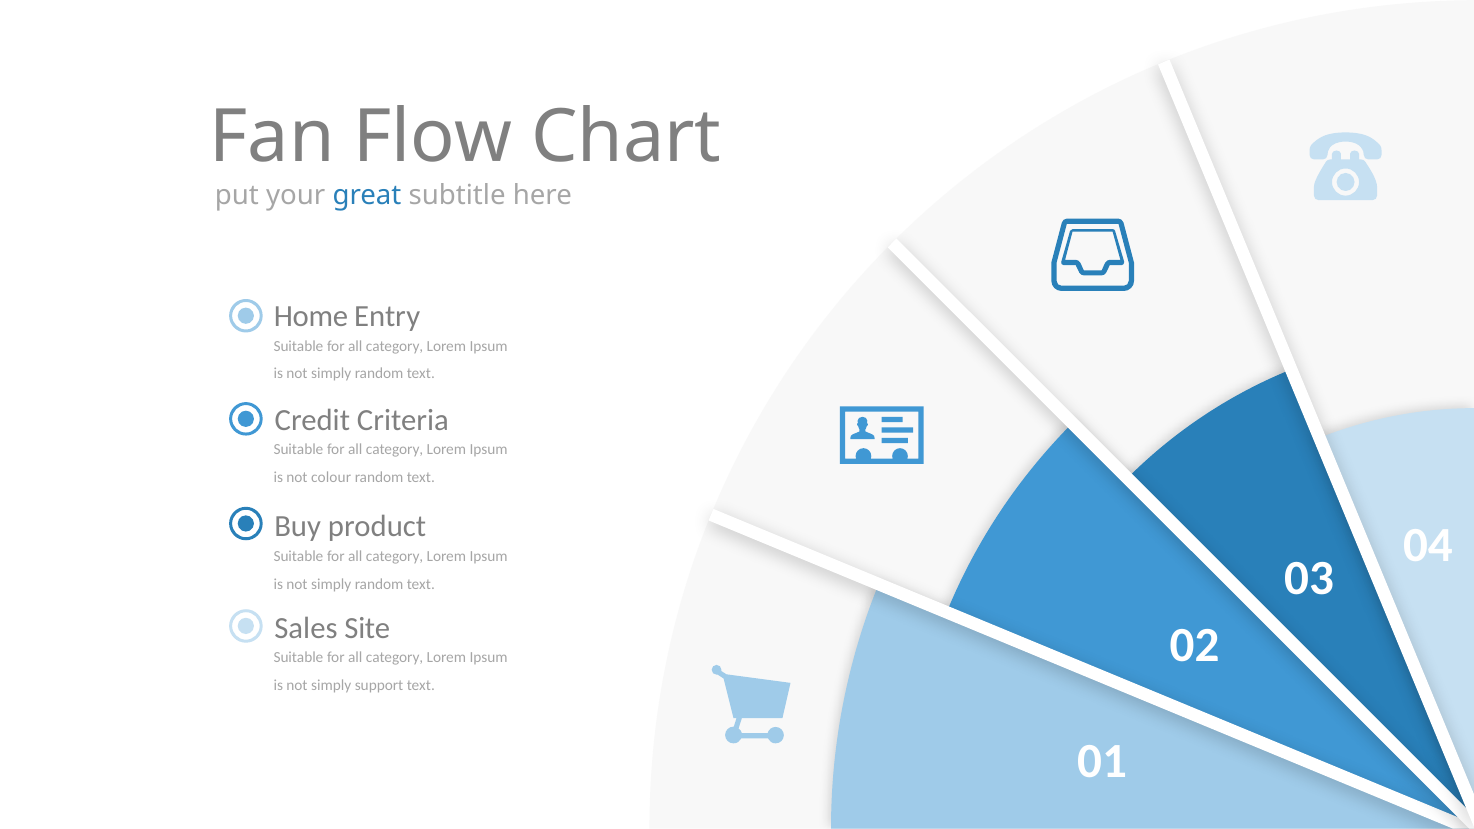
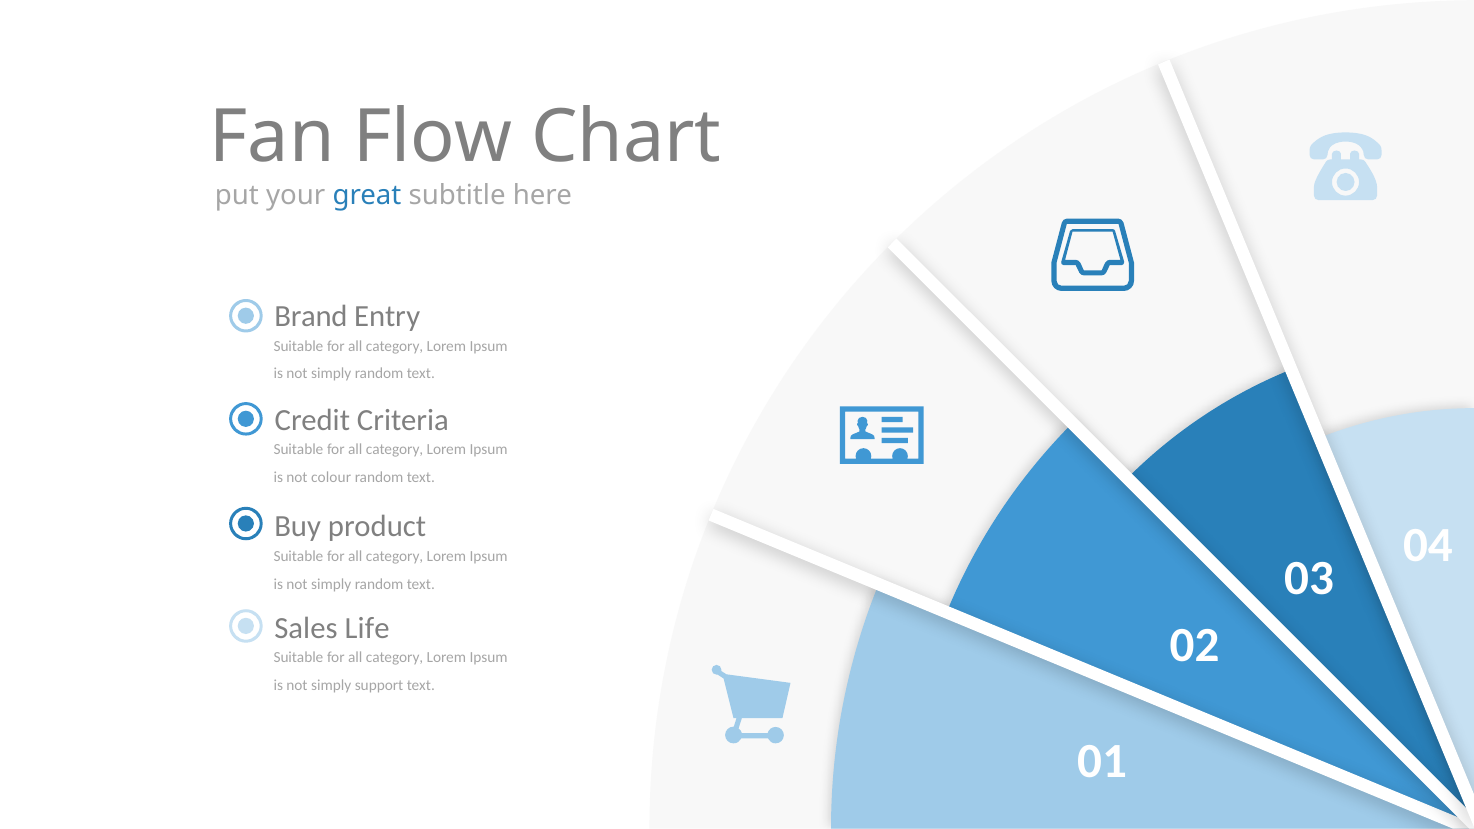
Home: Home -> Brand (311, 316)
Site: Site -> Life (367, 628)
